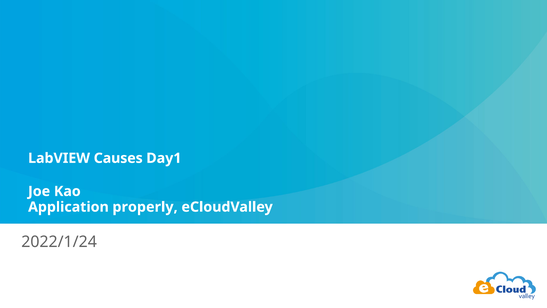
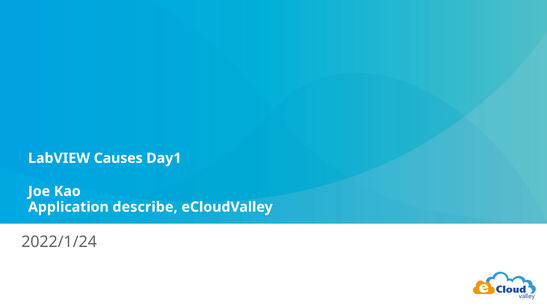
properly: properly -> describe (145, 207)
